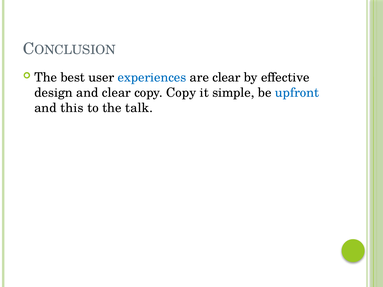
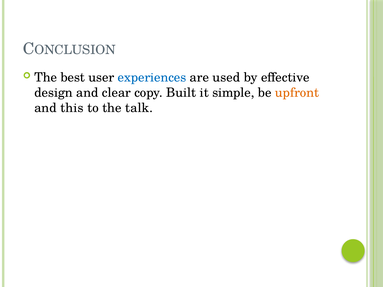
are clear: clear -> used (226, 77)
copy Copy: Copy -> Built (181, 93)
upfront colour: blue -> orange (297, 93)
